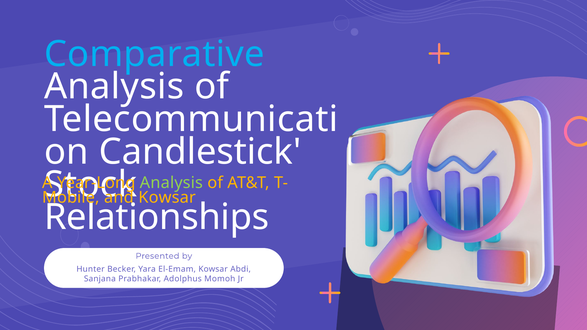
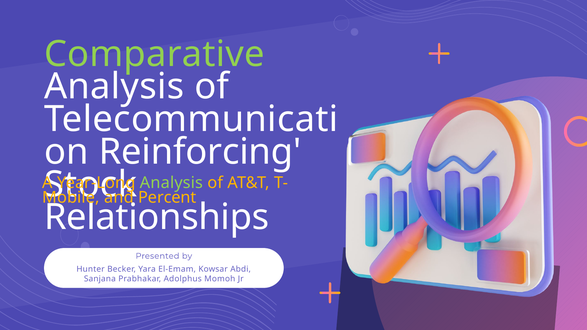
Comparative colour: light blue -> light green (154, 54)
Candlestick: Candlestick -> Reinforcing (200, 152)
Kowsar: Kowsar -> Percent (167, 198)
